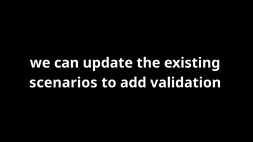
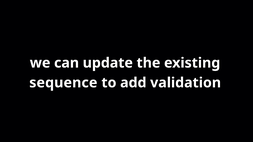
scenarios: scenarios -> sequence (63, 83)
